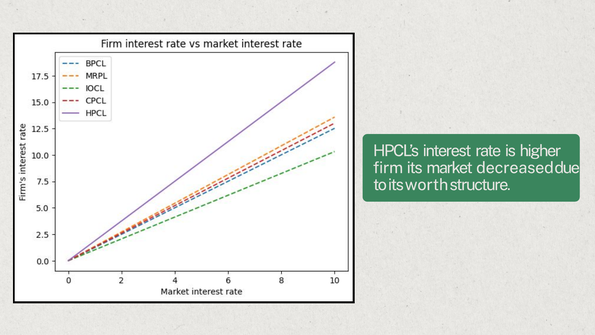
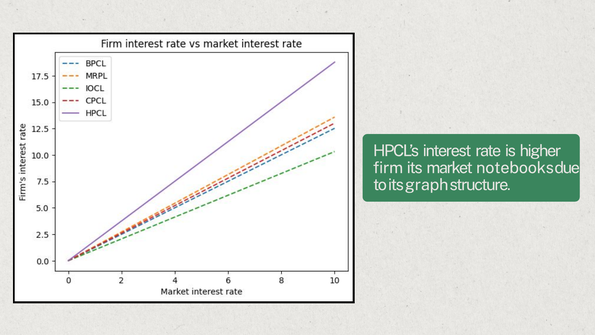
decreased: decreased -> notebooks (515, 168)
worth: worth -> graph (427, 185)
